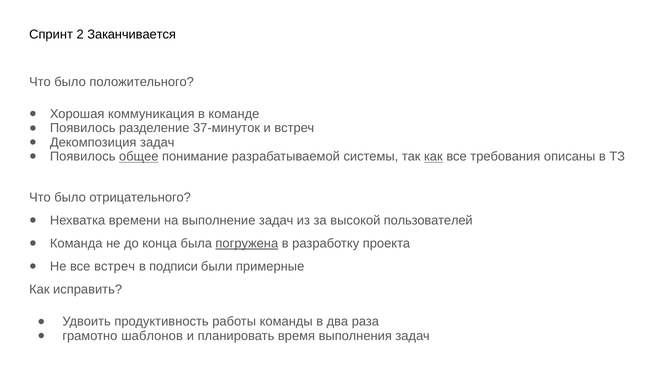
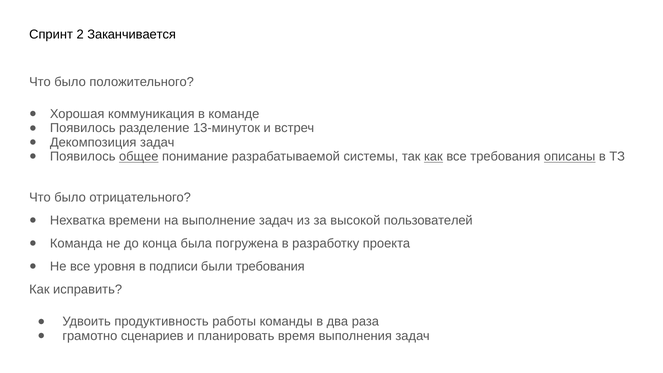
37-минуток: 37-минуток -> 13-минуток (227, 128)
описаны underline: none -> present (570, 157)
погружена underline: present -> none (247, 244)
все встреч: встреч -> уровня (115, 267)
были примерные: примерные -> требования (270, 267)
шаблонов: шаблонов -> сценариев (152, 336)
